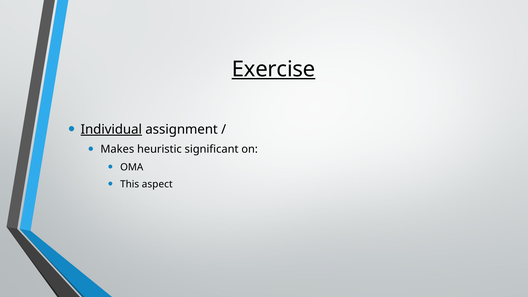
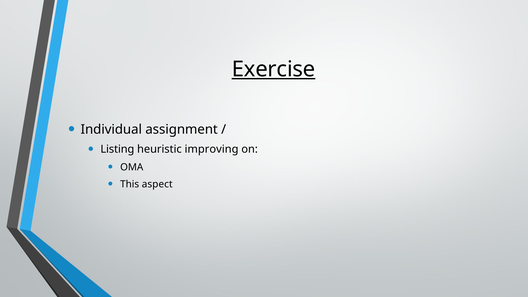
Individual underline: present -> none (111, 129)
Makes: Makes -> Listing (117, 149)
significant: significant -> improving (212, 149)
